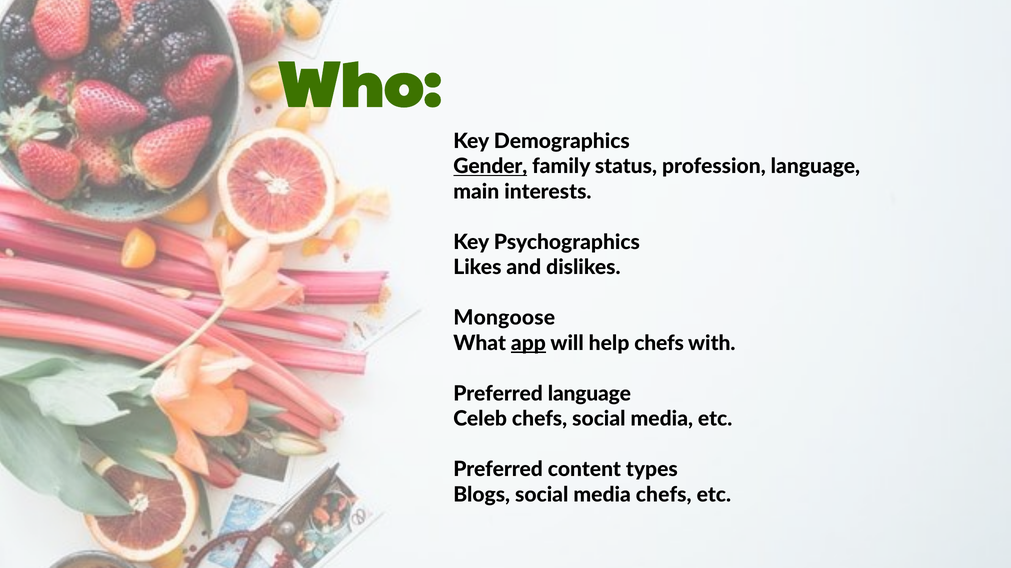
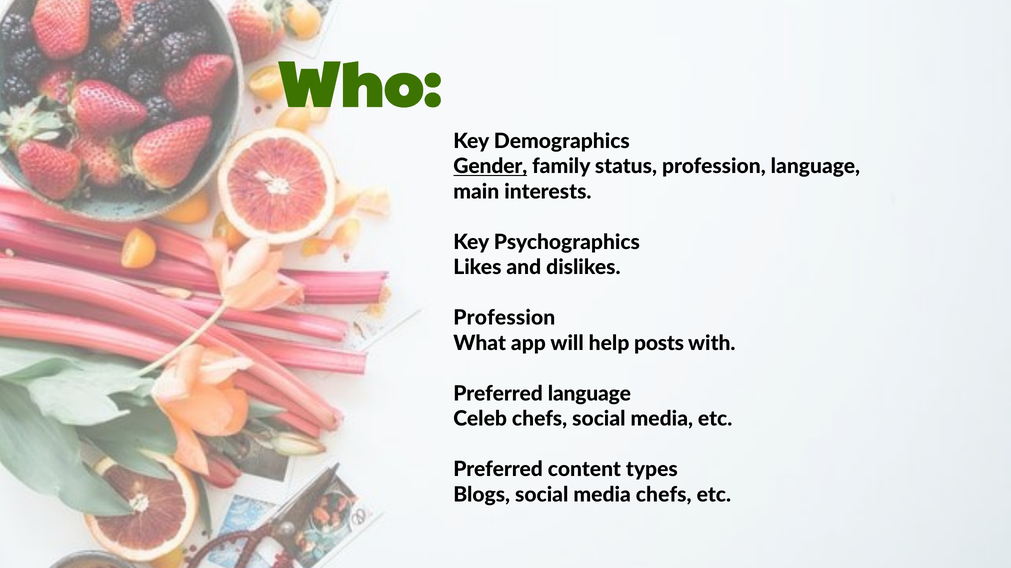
Mongoose: Mongoose -> Profession (504, 318)
app underline: present -> none (528, 344)
help chefs: chefs -> posts (659, 344)
